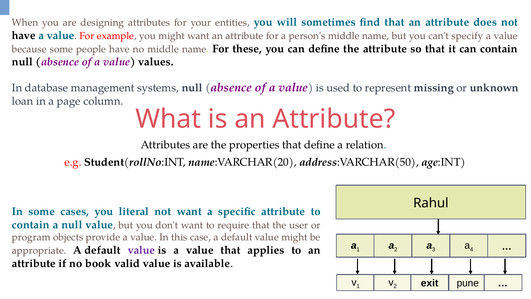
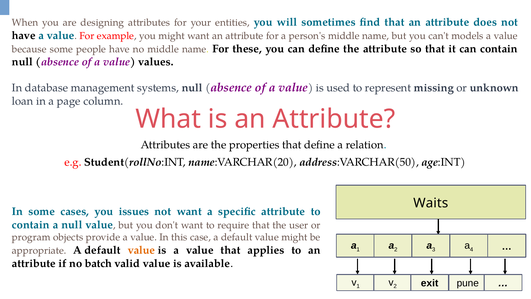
specify: specify -> models (468, 36)
Rahul: Rahul -> Waits (431, 203)
literal: literal -> issues (134, 211)
value colour: purple -> orange (141, 250)
book: book -> batch (98, 263)
